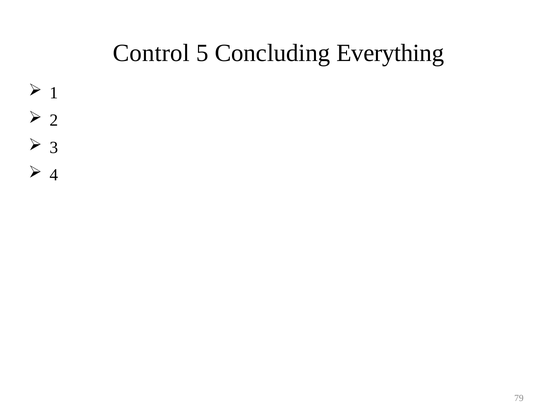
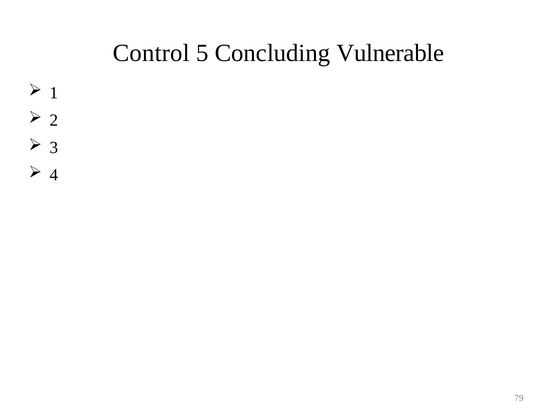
Everything: Everything -> Vulnerable (390, 53)
